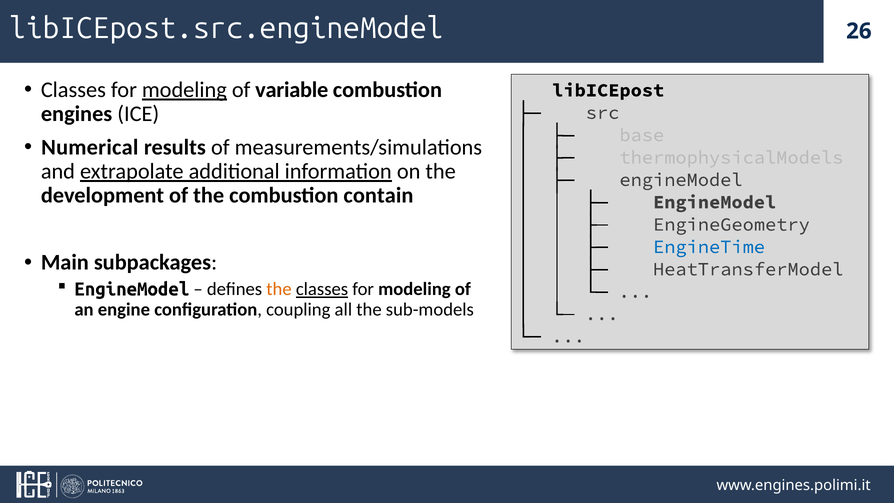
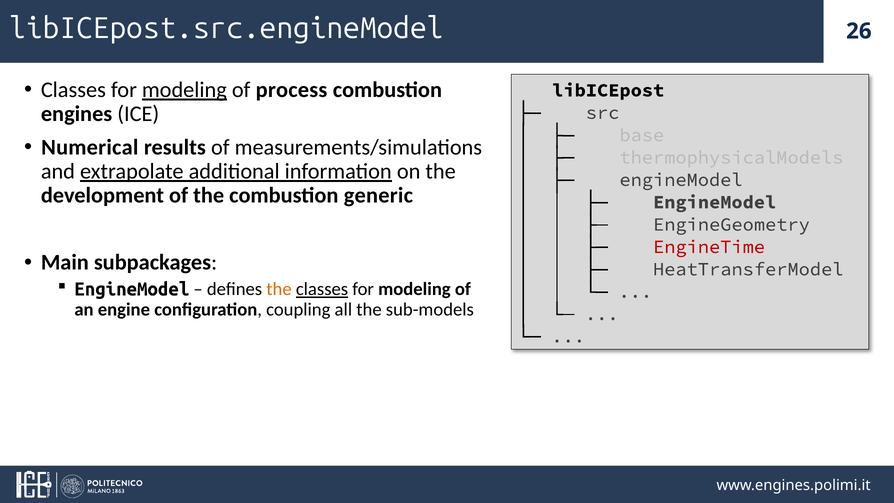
variable: variable -> process (292, 90)
contain: contain -> generic (378, 196)
EngineTime colour: blue -> red (709, 247)
